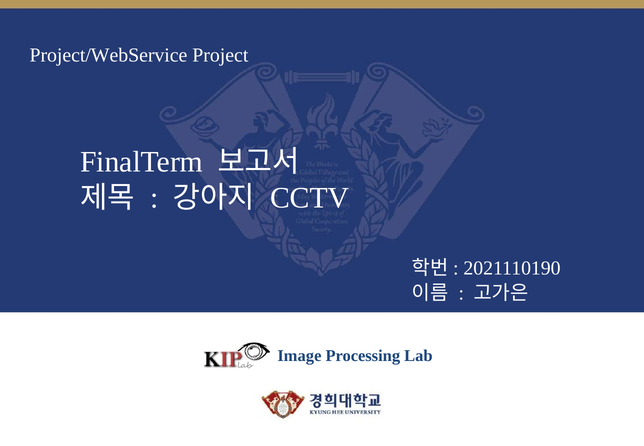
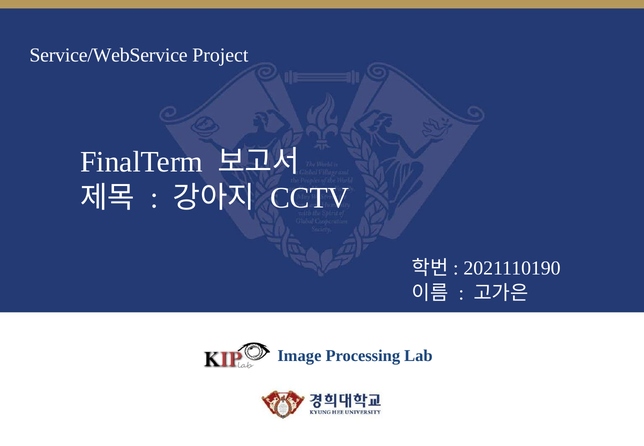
Project/WebService: Project/WebService -> Service/WebService (109, 55)
